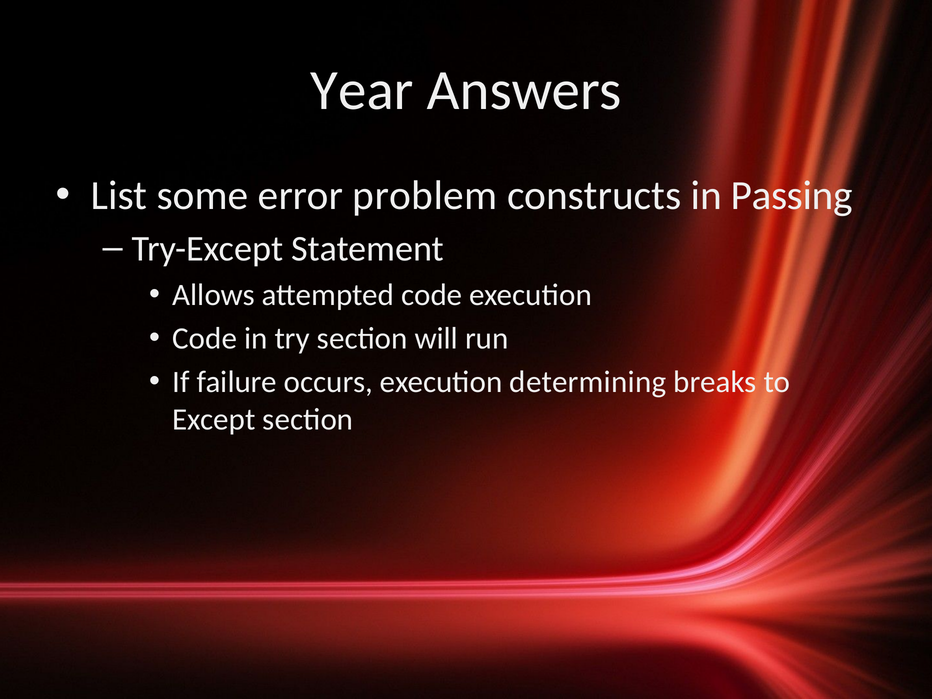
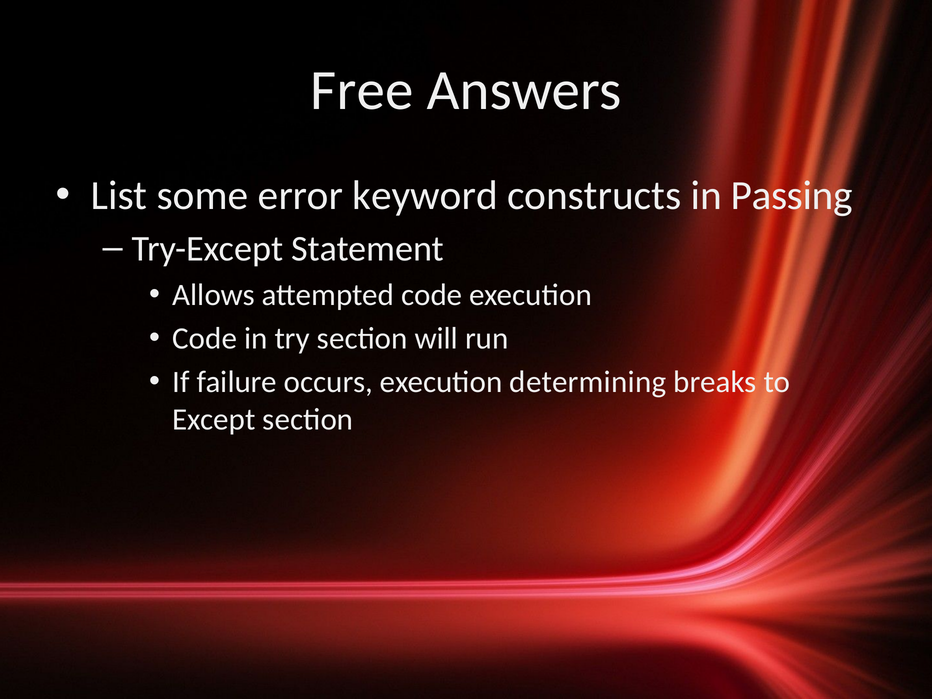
Year: Year -> Free (362, 90)
problem: problem -> keyword (425, 196)
